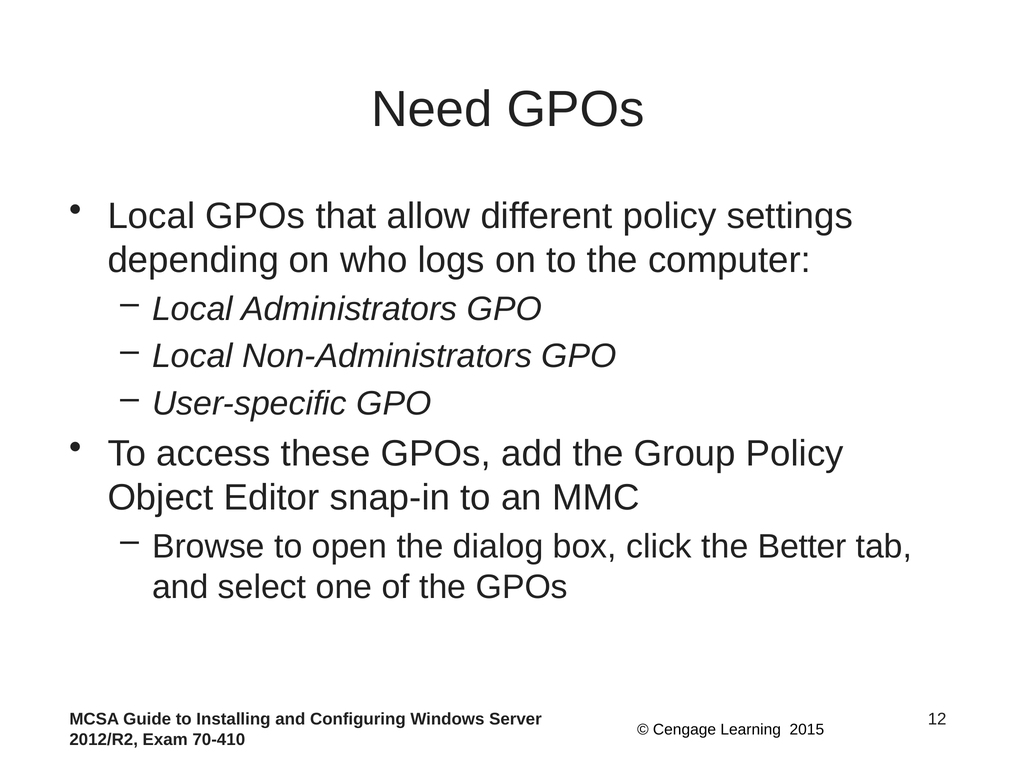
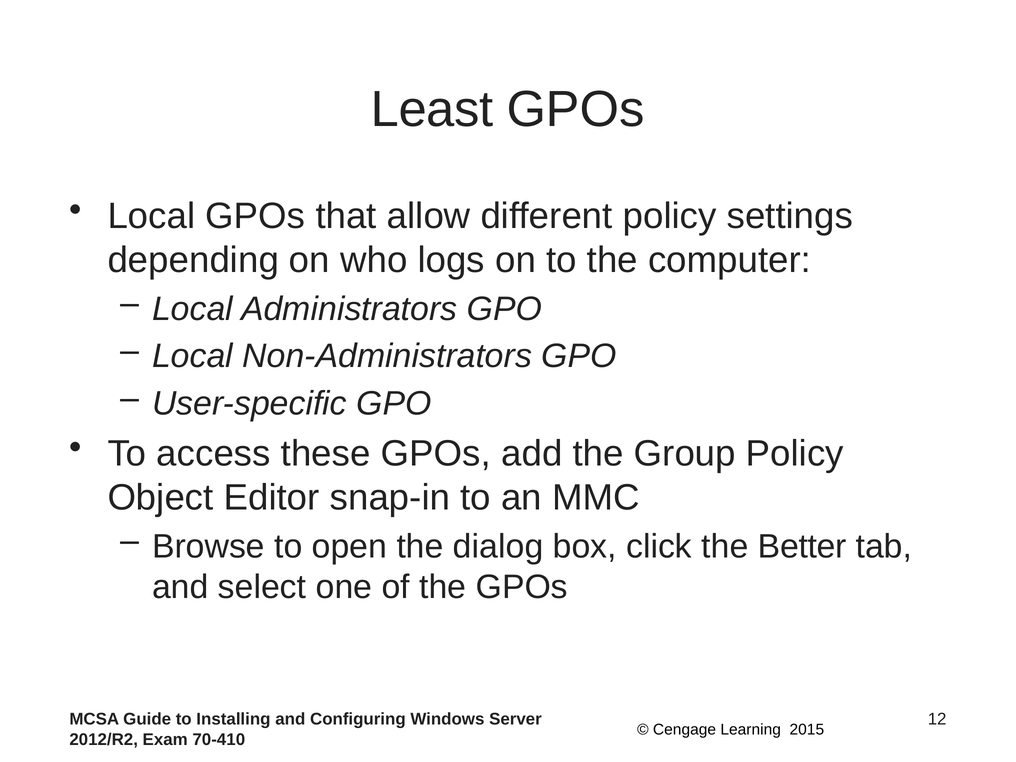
Need: Need -> Least (432, 109)
